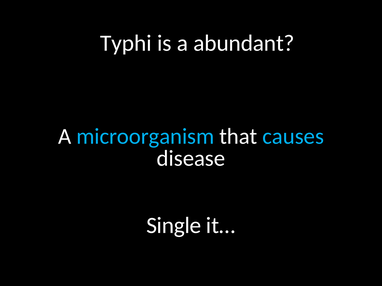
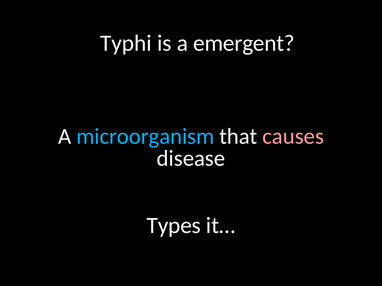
abundant: abundant -> emergent (244, 43)
causes colour: light blue -> pink (293, 137)
Single: Single -> Types (174, 226)
